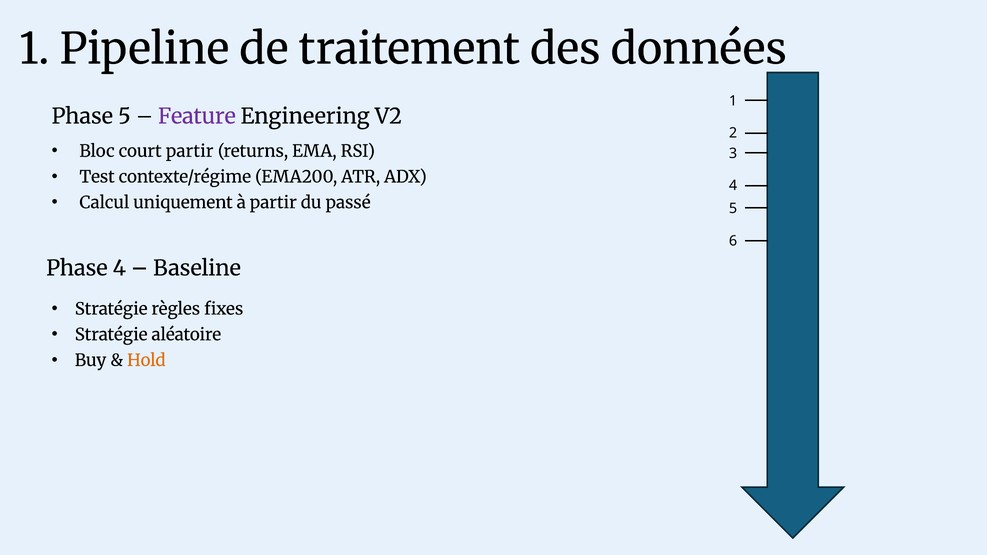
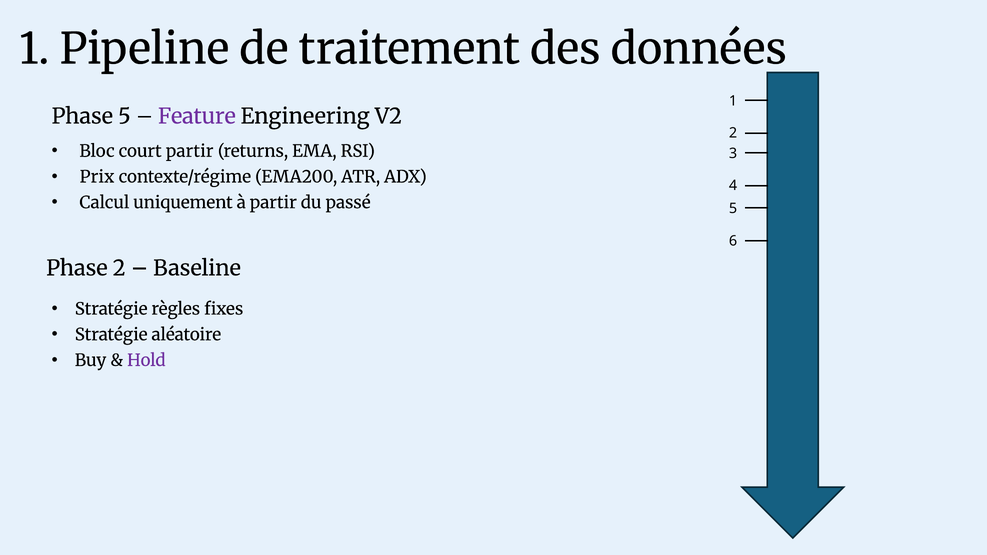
Test: Test -> Prix (97, 177)
Phase 4: 4 -> 2 (119, 268)
Hold colour: orange -> purple (146, 361)
